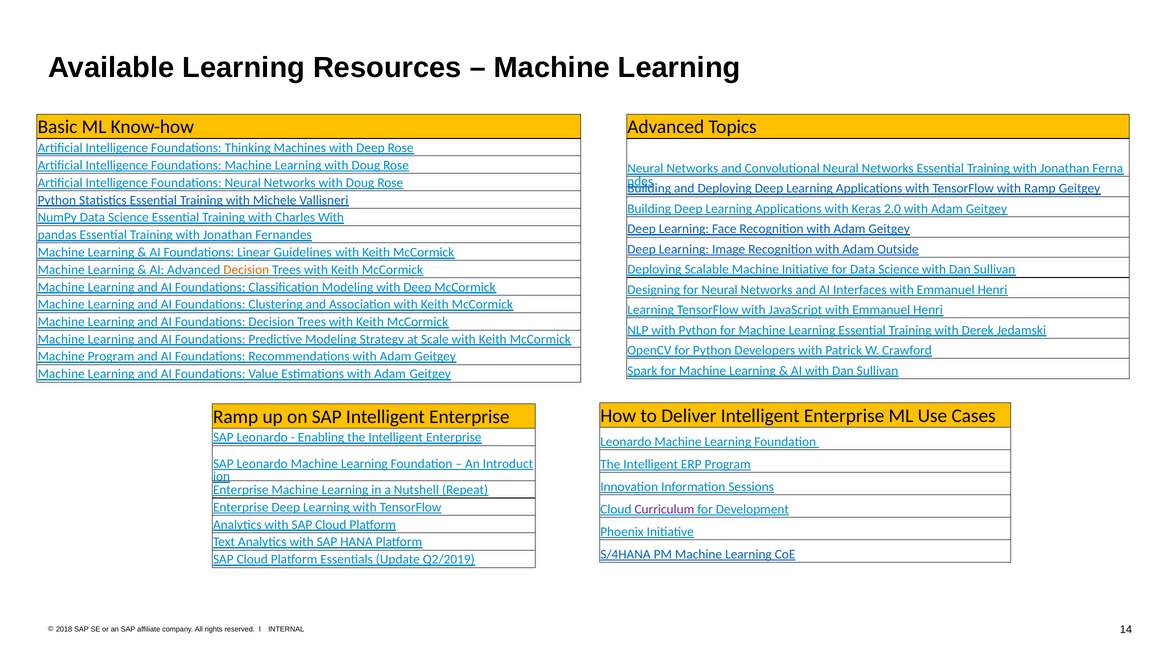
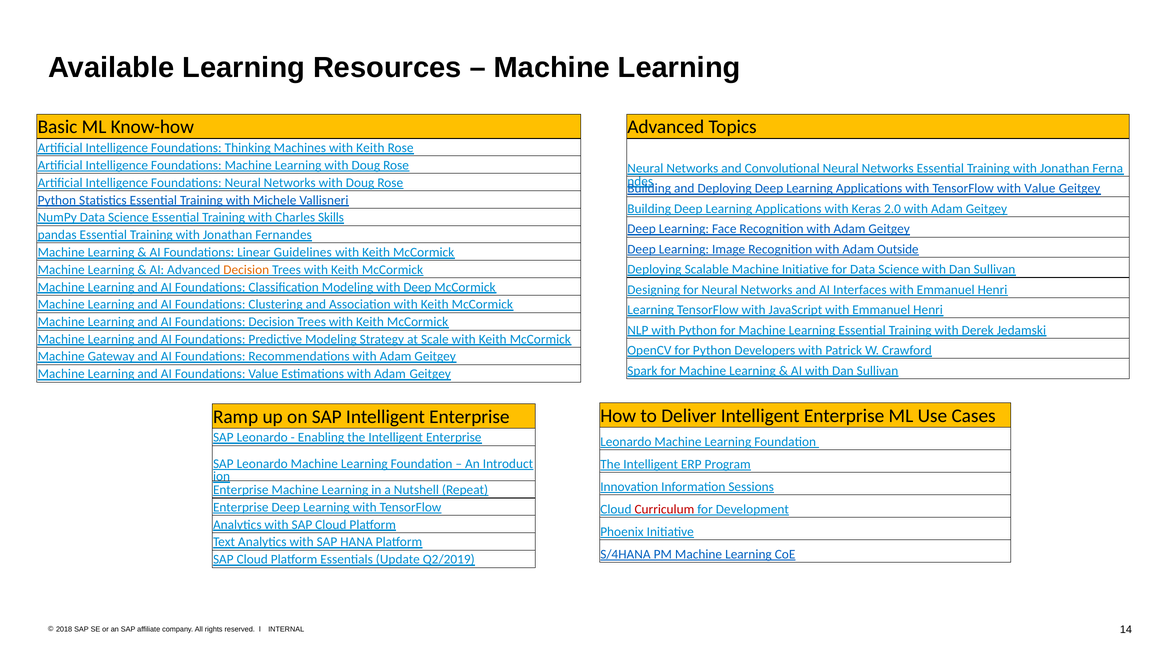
Machines with Deep: Deep -> Keith (370, 148)
with Ramp: Ramp -> Value (1040, 189)
Charles With: With -> Skills (331, 218)
Machine Program: Program -> Gateway (111, 357)
Curriculum colour: purple -> red (664, 510)
